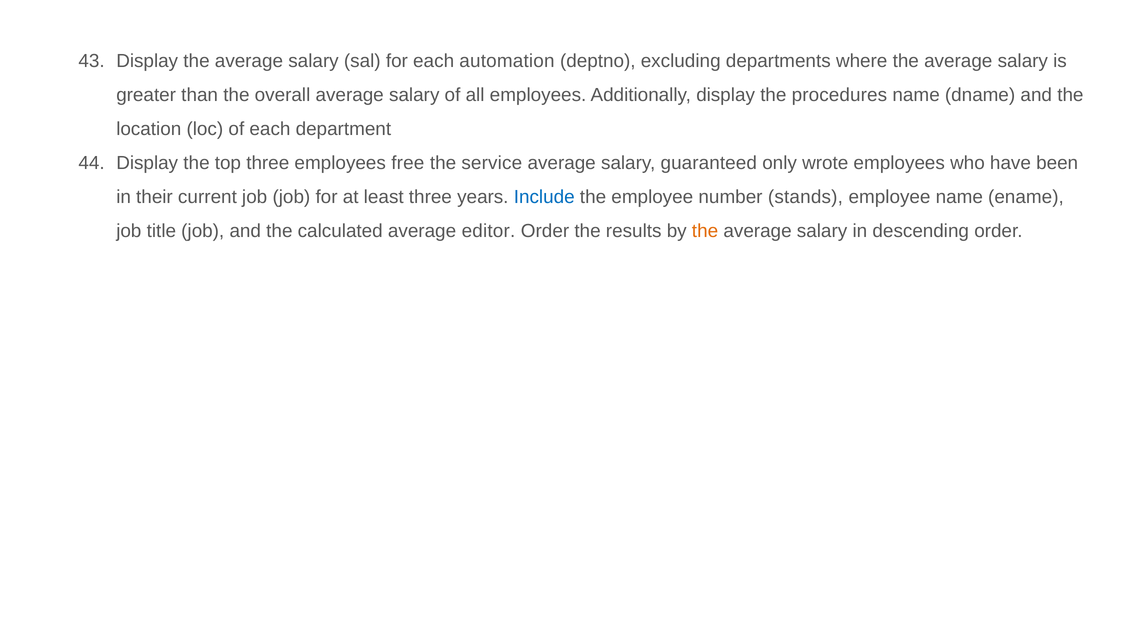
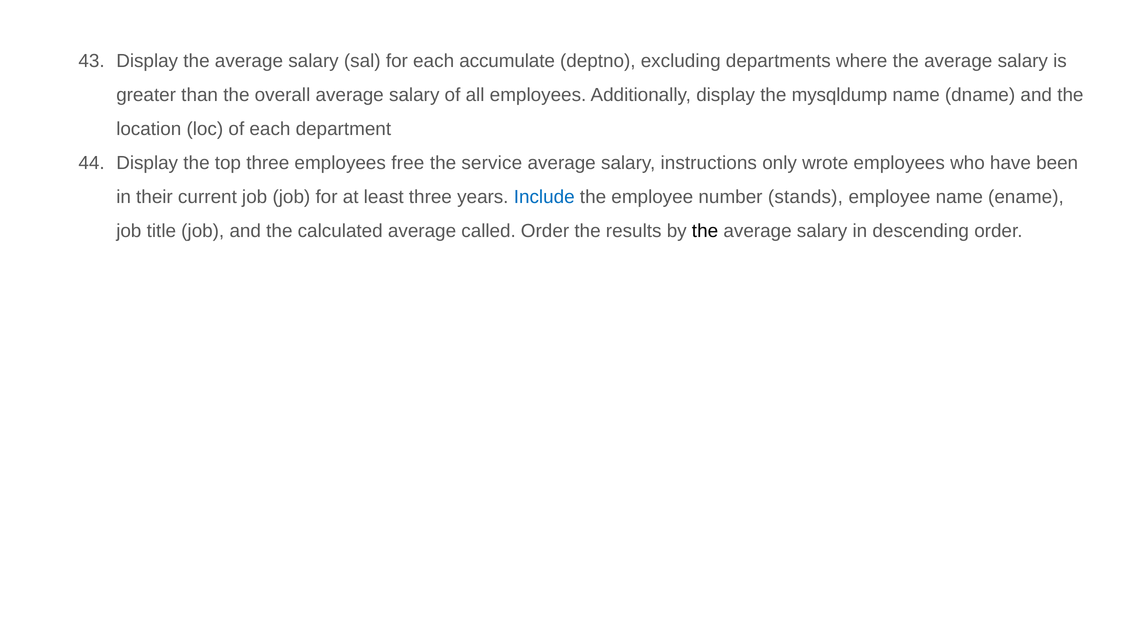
automation: automation -> accumulate (507, 61)
procedures: procedures -> mysqldump (840, 95)
guaranteed: guaranteed -> instructions (709, 163)
editor: editor -> called (489, 231)
the colour: orange -> black (705, 231)
